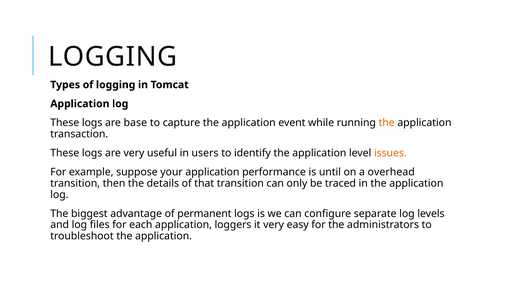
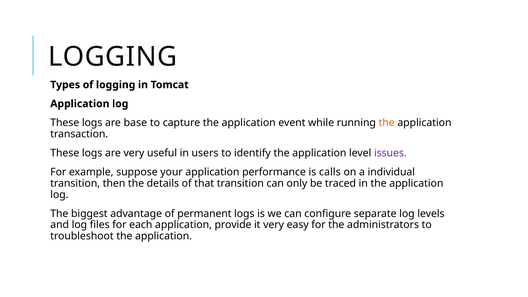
issues colour: orange -> purple (390, 153)
until: until -> calls (330, 172)
overhead: overhead -> individual (391, 172)
loggers: loggers -> provide (233, 225)
